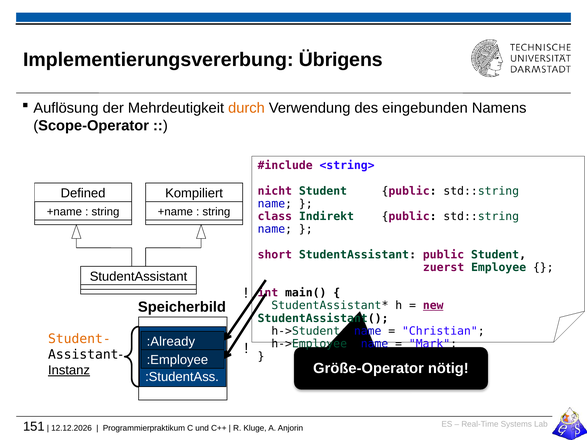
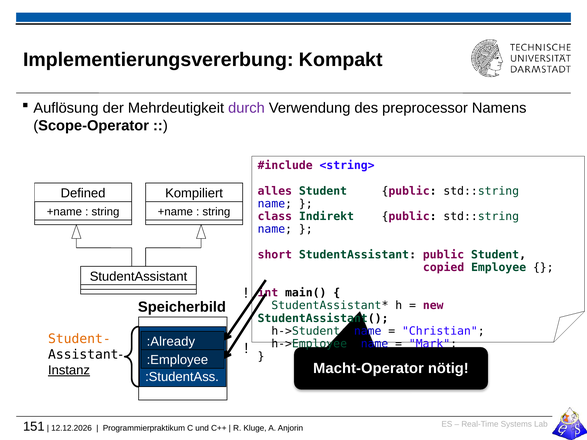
Übrigens: Übrigens -> Kompakt (341, 60)
durch colour: orange -> purple (246, 108)
eingebunden: eingebunden -> preprocessor (425, 108)
nicht: nicht -> alles (275, 191)
zuerst: zuerst -> copied (444, 268)
new underline: present -> none (433, 306)
Größe-Operator: Größe-Operator -> Macht-Operator (368, 369)
